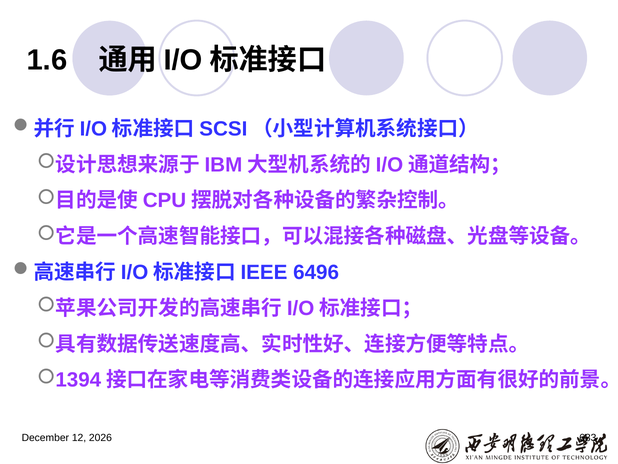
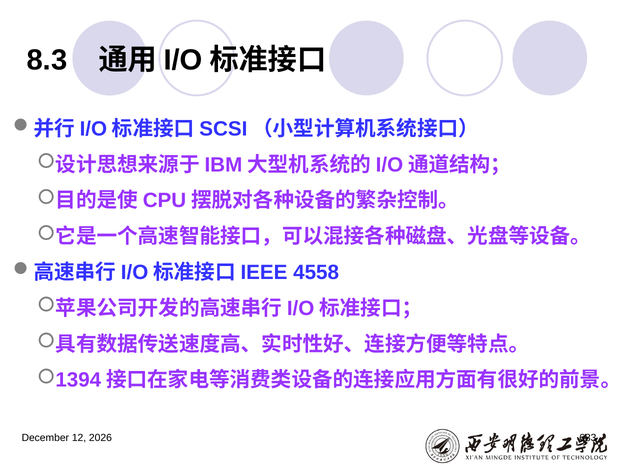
1.6: 1.6 -> 8.3 (47, 60)
6496: 6496 -> 4558 (316, 272)
